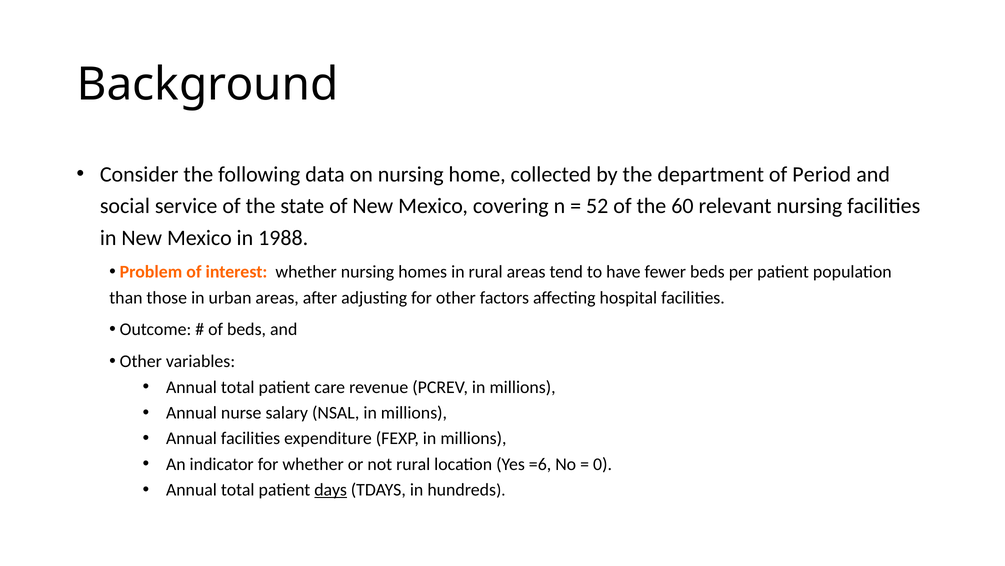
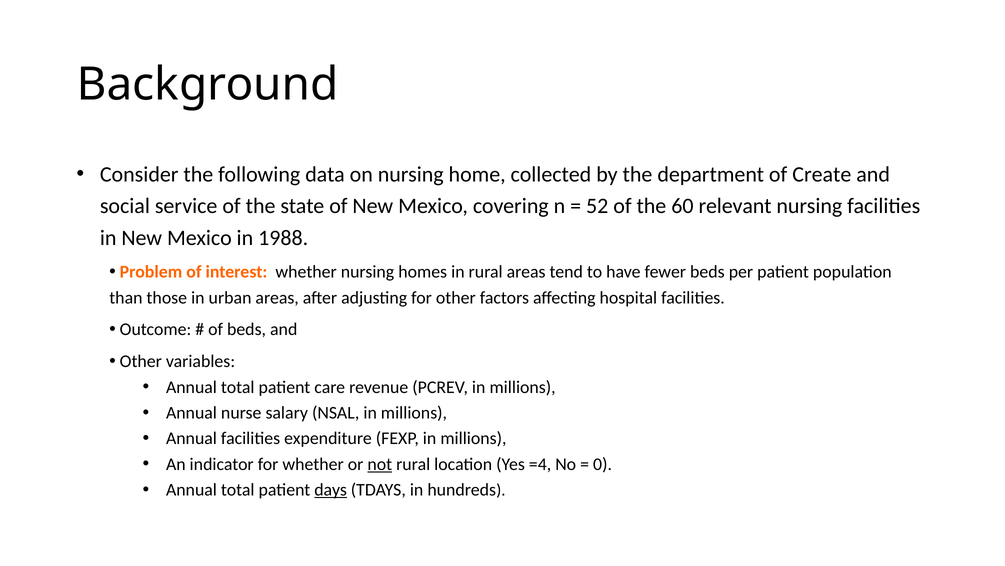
Period: Period -> Create (822, 174)
not underline: none -> present (380, 464)
=6: =6 -> =4 (540, 464)
